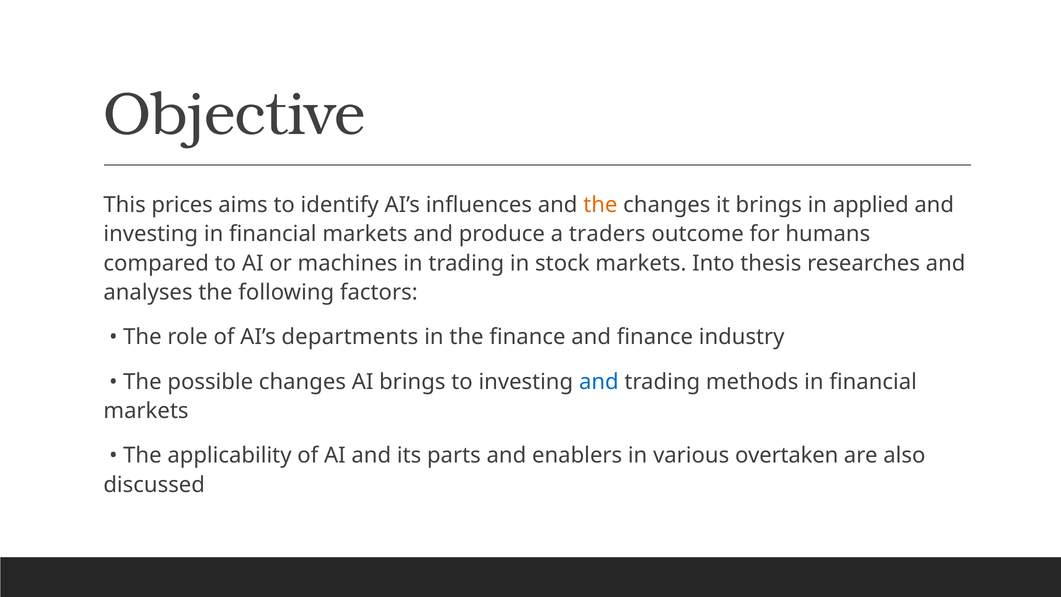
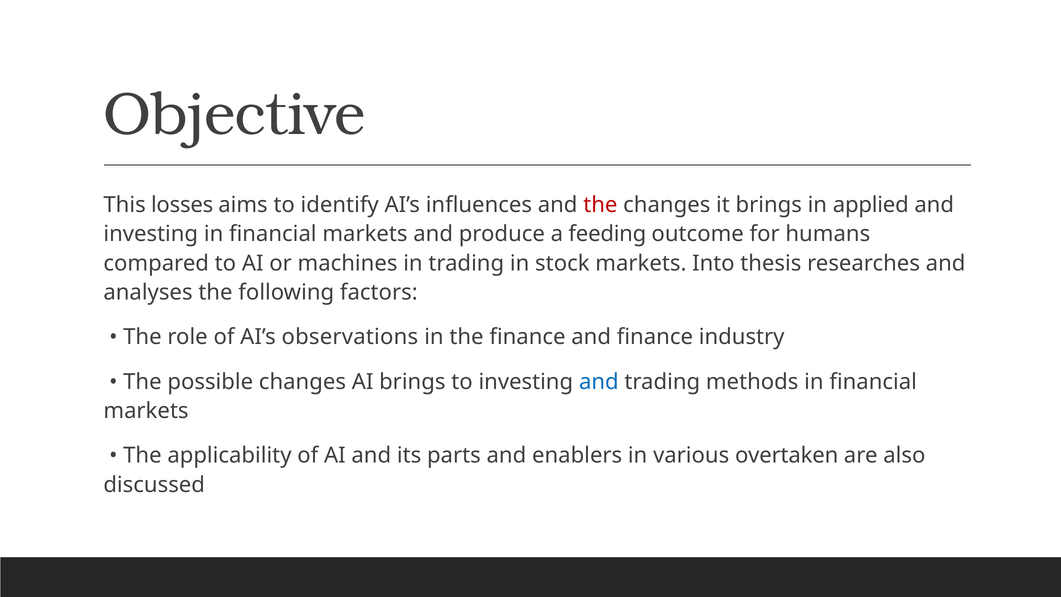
prices: prices -> losses (182, 205)
the colour: orange -> red (600, 205)
traders: traders -> feeding (607, 234)
departments: departments -> observations (350, 337)
